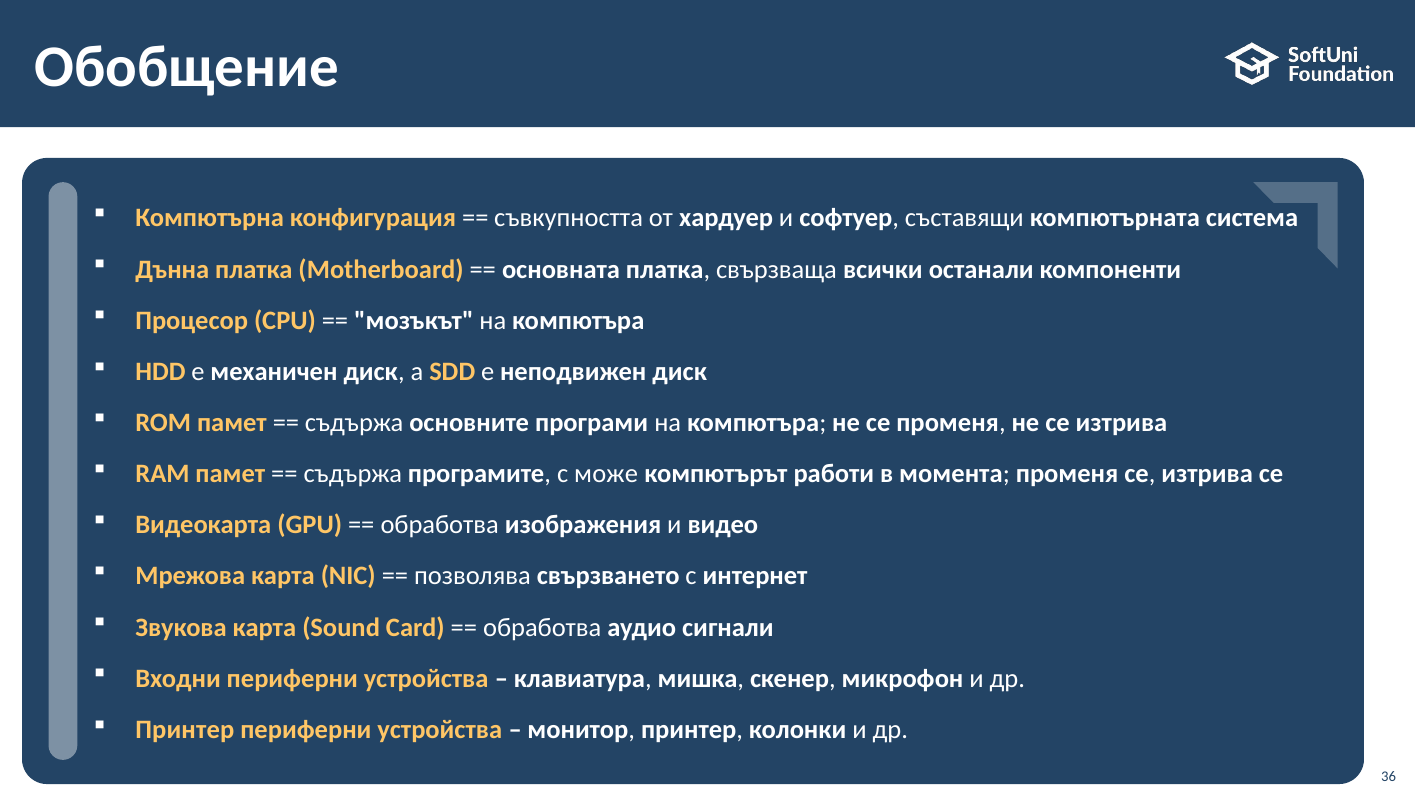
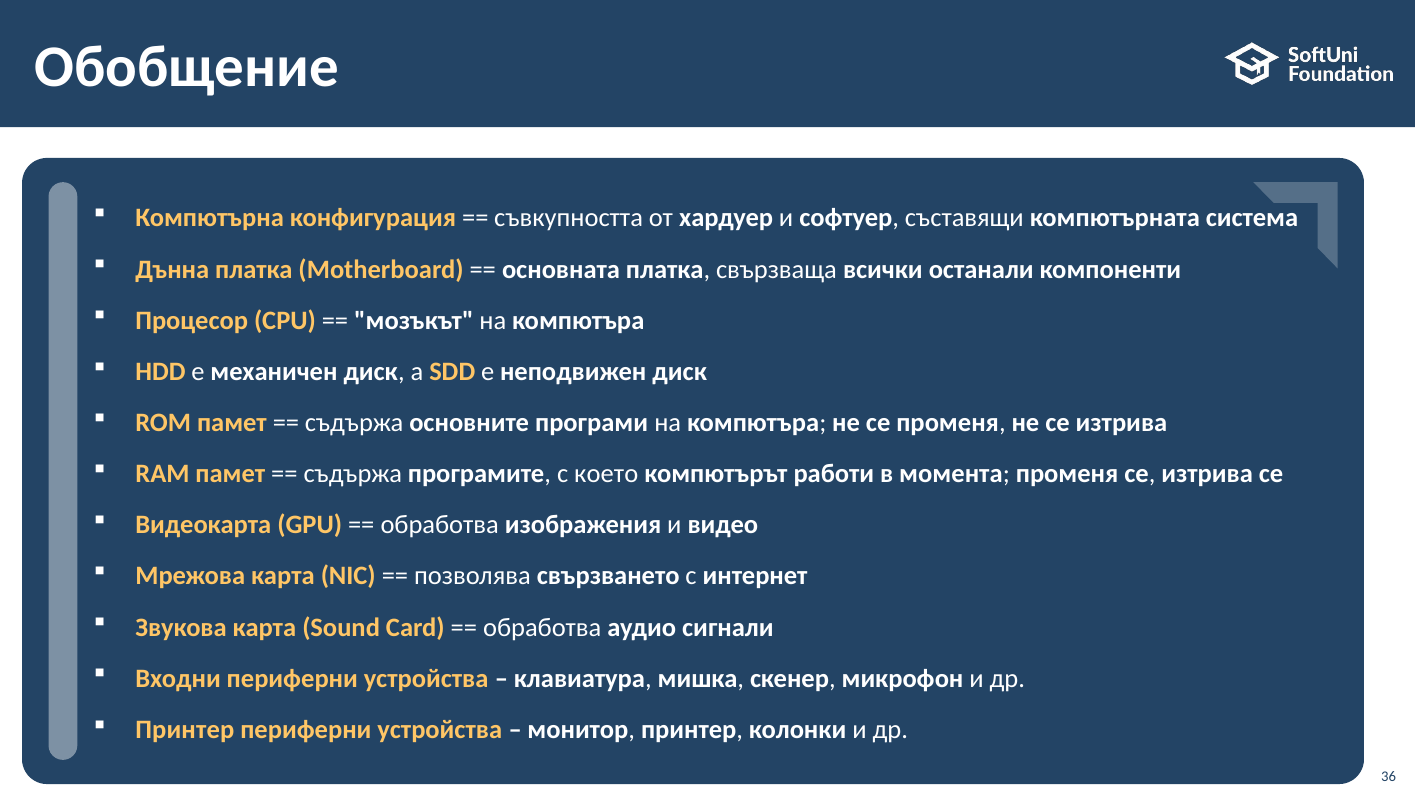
може: може -> което (606, 474)
